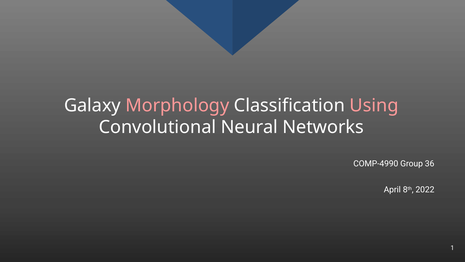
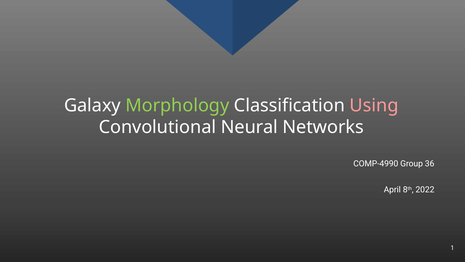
Morphology colour: pink -> light green (177, 105)
